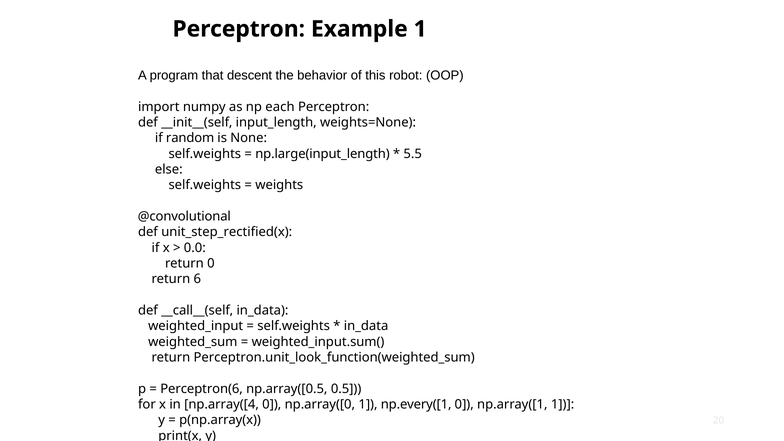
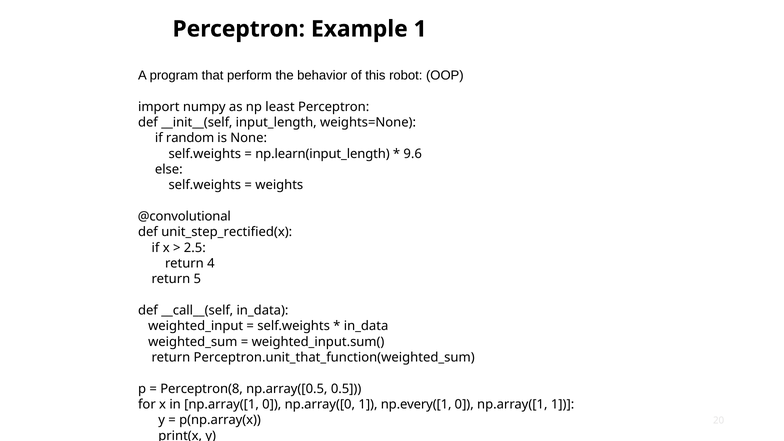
descent: descent -> perform (250, 75)
each: each -> least (280, 107)
np.large(input_length: np.large(input_length -> np.learn(input_length (322, 154)
5.5: 5.5 -> 9.6 (413, 154)
0.0: 0.0 -> 2.5 (195, 248)
return 0: 0 -> 4 (211, 263)
6: 6 -> 5 (197, 279)
Perceptron.unit_look_function(weighted_sum: Perceptron.unit_look_function(weighted_sum -> Perceptron.unit_that_function(weighted_sum (334, 357)
Perceptron(6: Perceptron(6 -> Perceptron(8 (202, 389)
in np.array([4: np.array([4 -> np.array([1 (222, 404)
